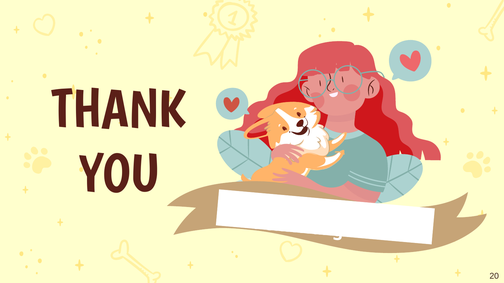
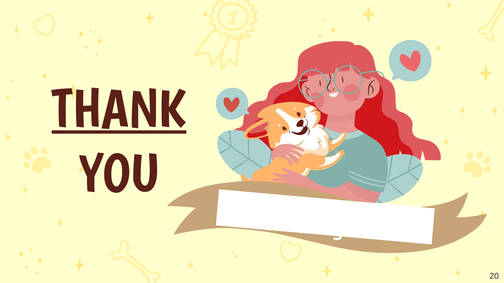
THANK underline: none -> present (119, 109)
